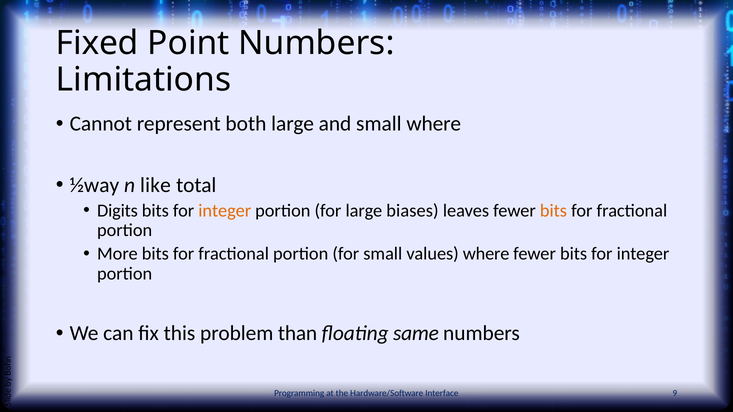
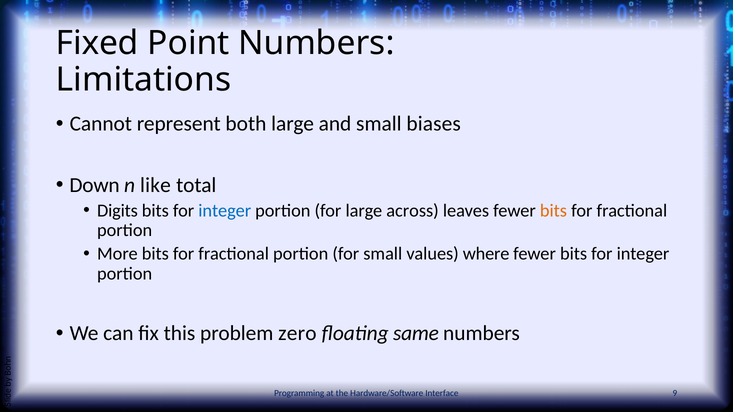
small where: where -> biases (434, 124)
½way: ½way -> Down (95, 185)
integer colour: orange -> blue (225, 211)
biases: biases -> across (413, 211)
than: than -> zero (297, 334)
